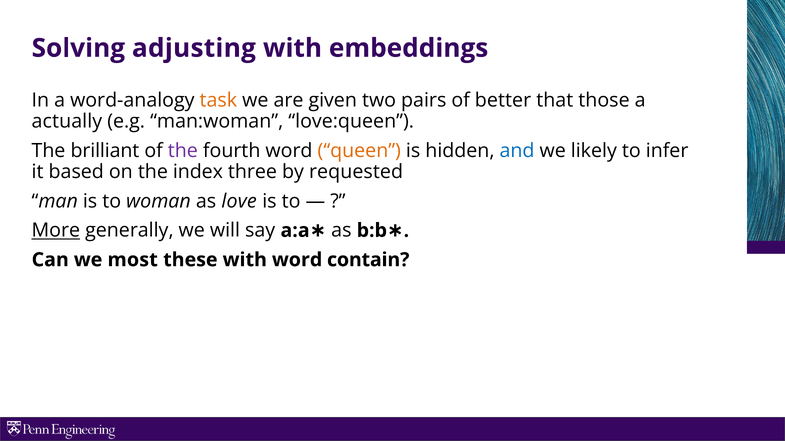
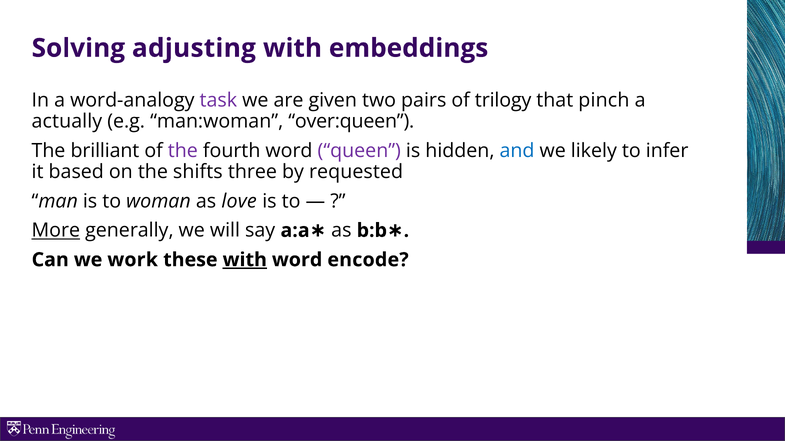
task colour: orange -> purple (218, 100)
better: better -> trilogy (503, 100)
those: those -> pinch (604, 100)
love:queen: love:queen -> over:queen (351, 121)
queen colour: orange -> purple (359, 151)
index: index -> shifts (198, 172)
most: most -> work (133, 260)
with underline: none -> present (245, 260)
contain: contain -> encode (368, 260)
